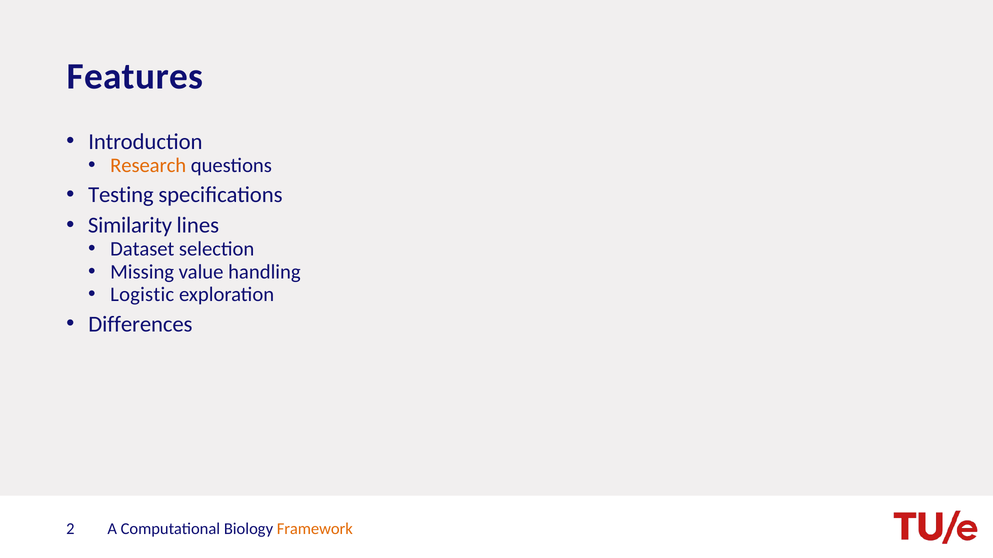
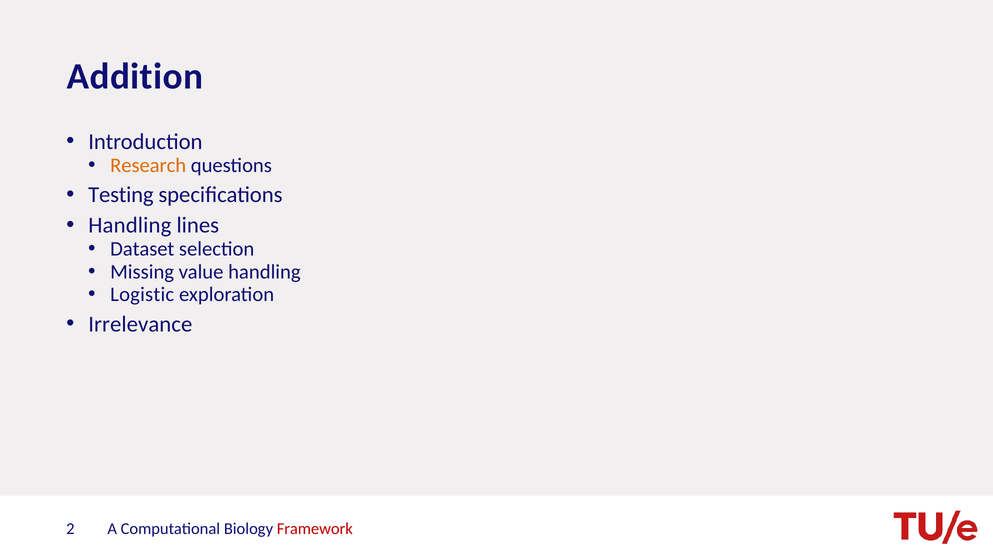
Features: Features -> Addition (135, 77)
Similarity: Similarity -> Handling (130, 226)
Differences: Differences -> Irrelevance (140, 324)
Framework colour: orange -> red (315, 529)
